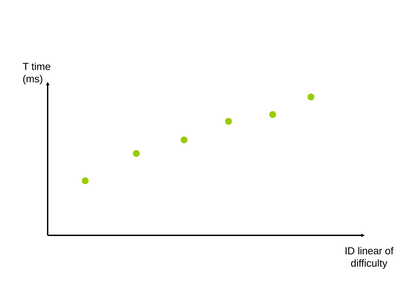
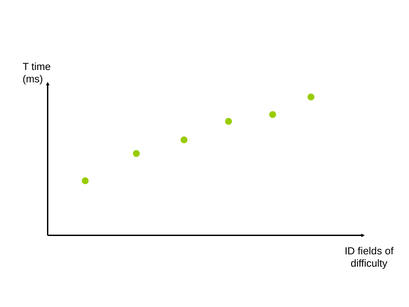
linear: linear -> fields (370, 251)
